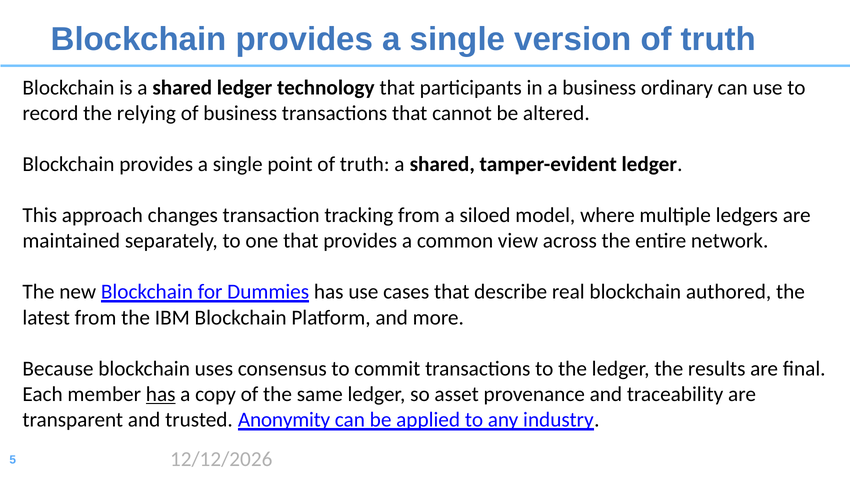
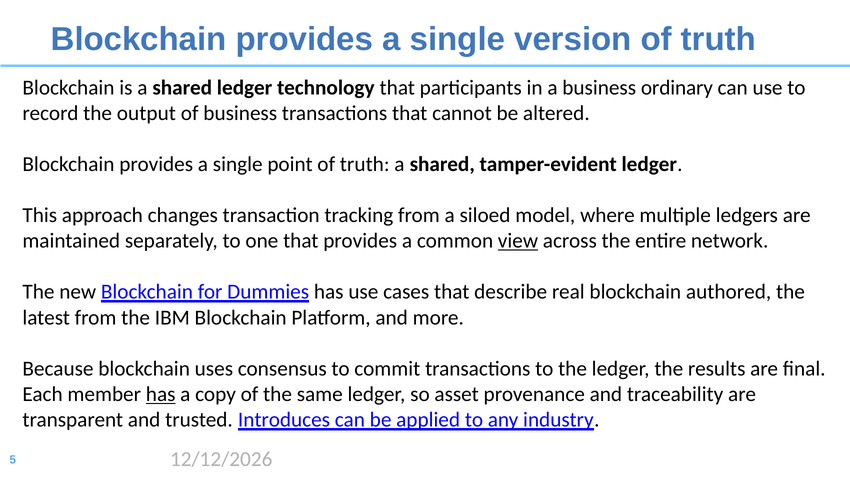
relying: relying -> output (146, 113)
view underline: none -> present (518, 241)
Anonymity: Anonymity -> Introduces (284, 420)
